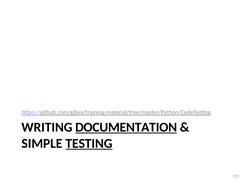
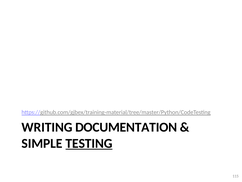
DOCUMENTATION underline: present -> none (126, 127)
